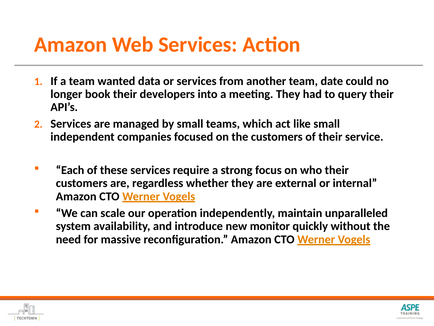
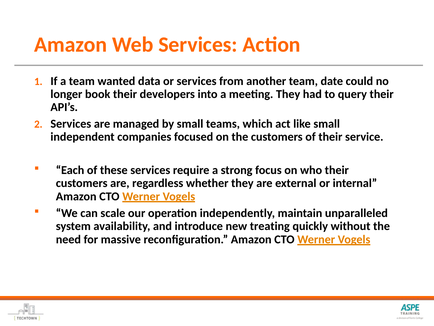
monitor: monitor -> treating (270, 226)
